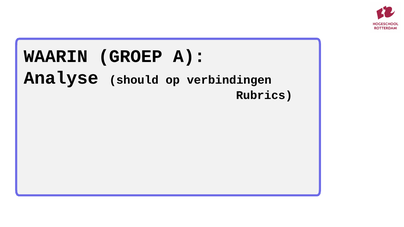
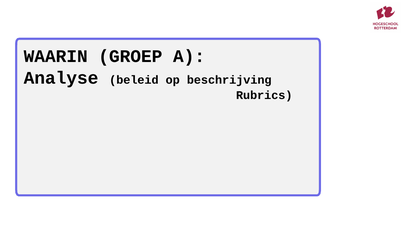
should: should -> beleid (134, 80)
verbindingen: verbindingen -> beschrijving (229, 80)
